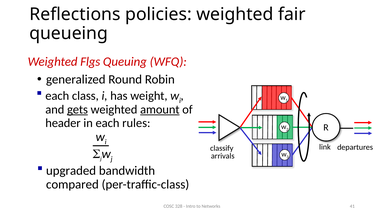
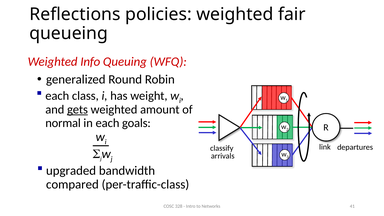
Flgs: Flgs -> Info (90, 62)
amount underline: present -> none (160, 110)
header: header -> normal (63, 123)
rules: rules -> goals (136, 123)
